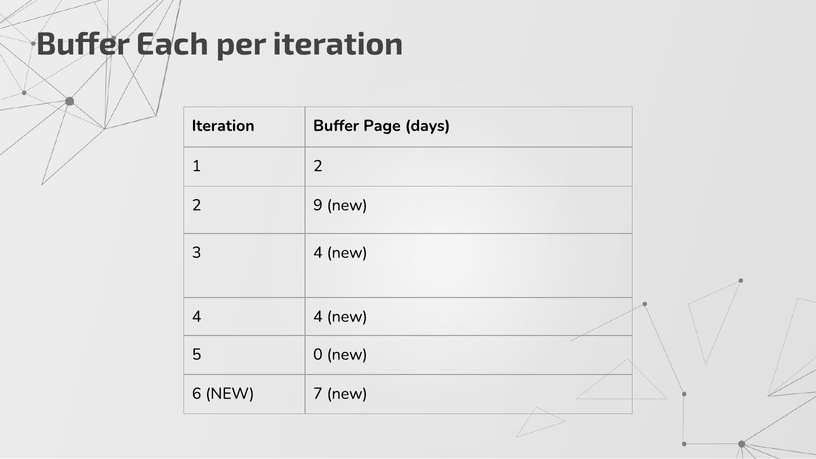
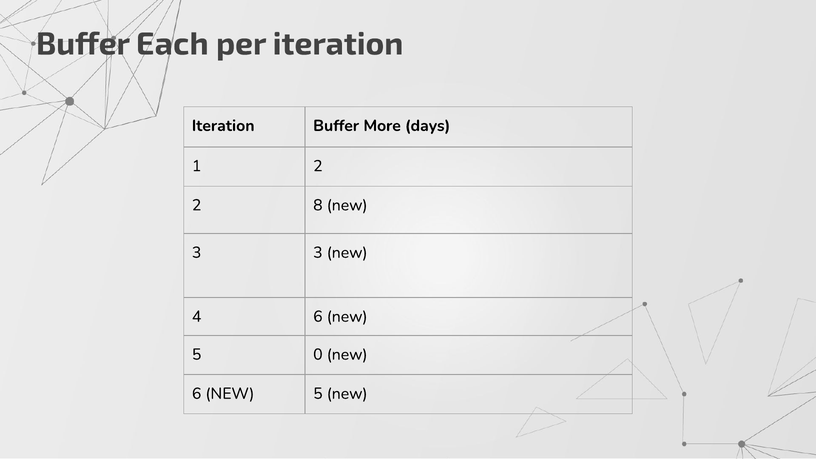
Page: Page -> More (382, 126)
9: 9 -> 8 (318, 205)
3 4: 4 -> 3 (318, 253)
4 4: 4 -> 6 (318, 317)
7: 7 -> 5 (318, 394)
